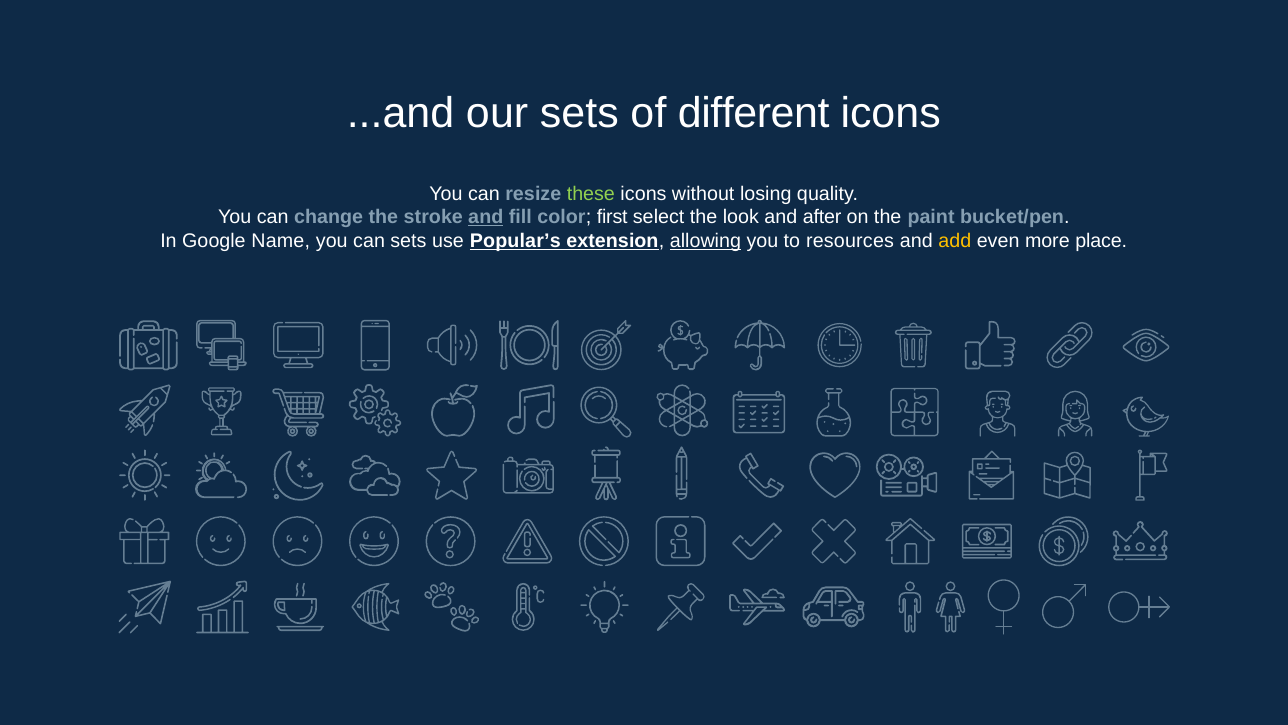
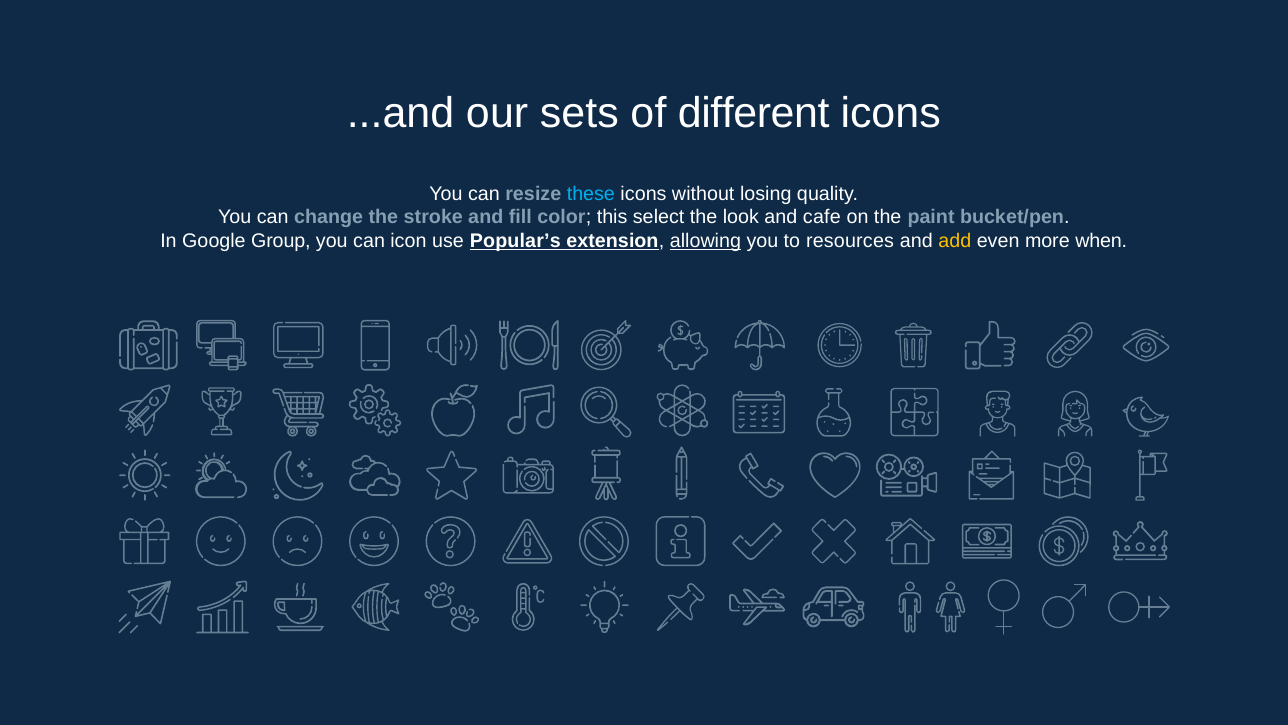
these colour: light green -> light blue (591, 193)
and underline: present -> none (486, 217)
first: first -> this (612, 217)
after: after -> cafe (822, 217)
Name: Name -> Group (281, 241)
can sets: sets -> icon (408, 241)
place: place -> when (1101, 241)
